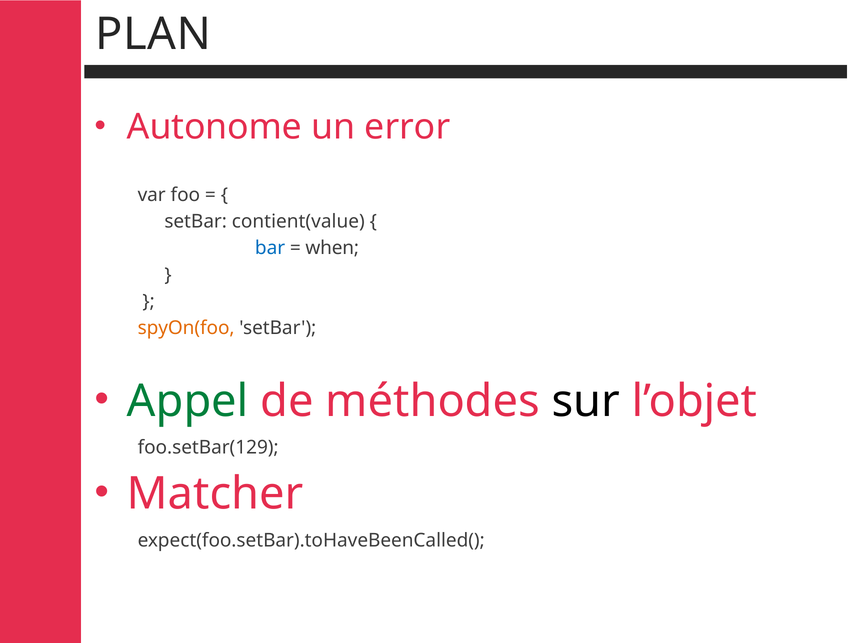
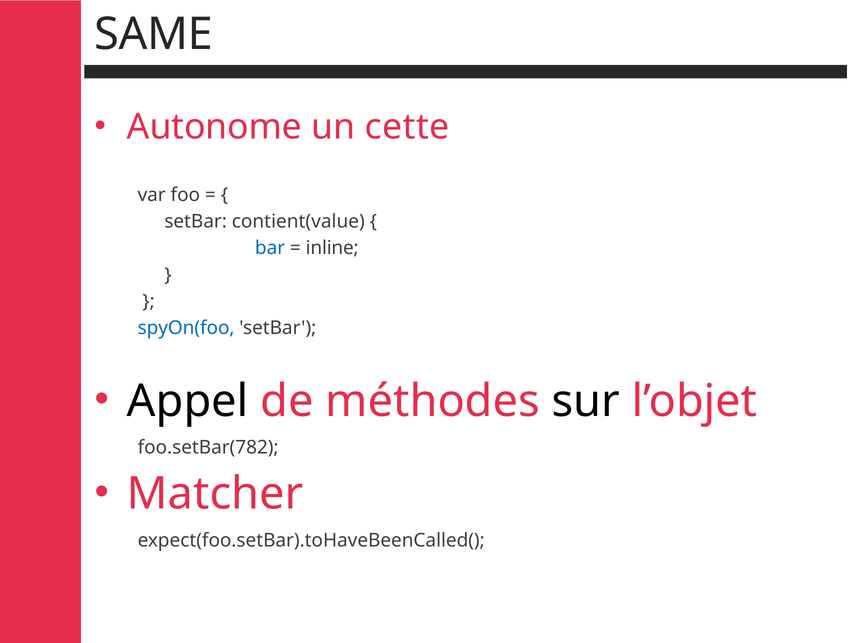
PLAN: PLAN -> SAME (154, 34)
error: error -> cette (407, 127)
when: when -> inline (332, 248)
spyOn(foo colour: orange -> blue (186, 328)
Appel colour: green -> black (188, 401)
foo.setBar(129: foo.setBar(129 -> foo.setBar(782 (208, 447)
